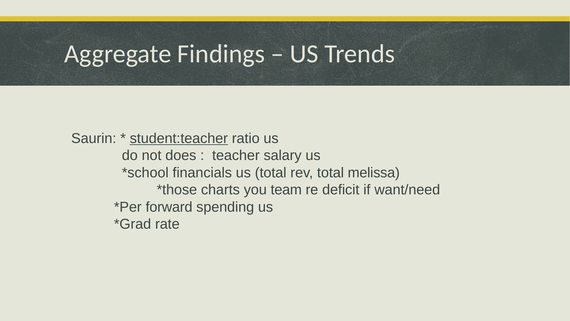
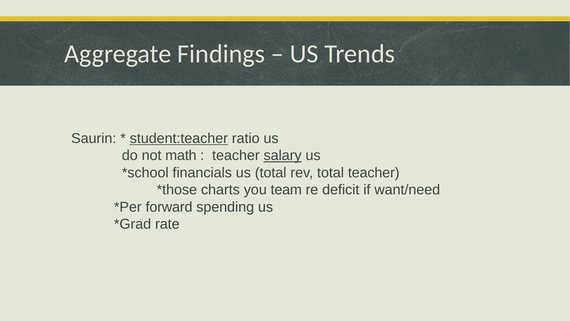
does: does -> math (181, 155)
salary underline: none -> present (283, 155)
total melissa: melissa -> teacher (374, 173)
